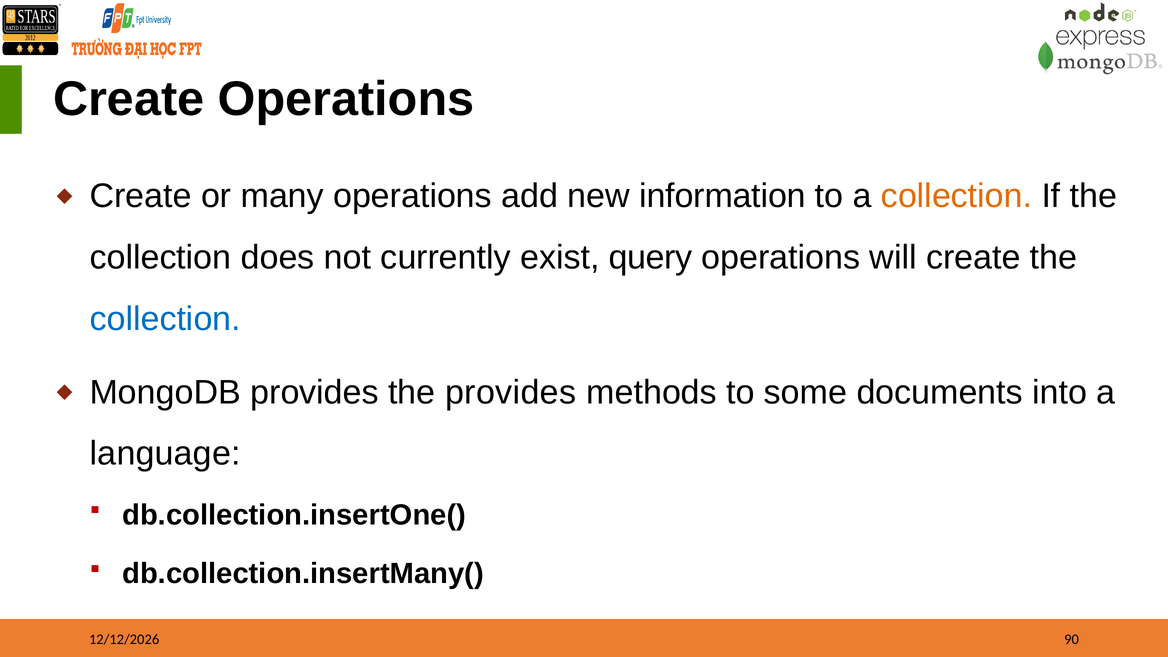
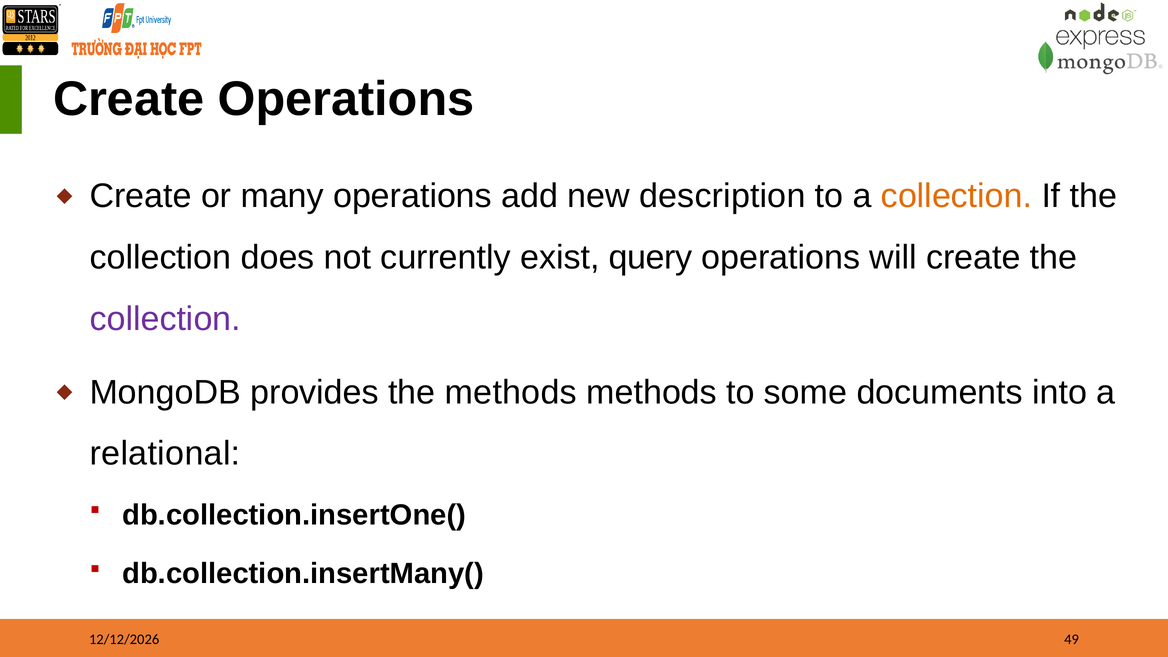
information: information -> description (722, 196)
collection colour: blue -> purple (165, 319)
the provides: provides -> methods (511, 392)
language: language -> relational (165, 454)
90: 90 -> 49 (1072, 639)
